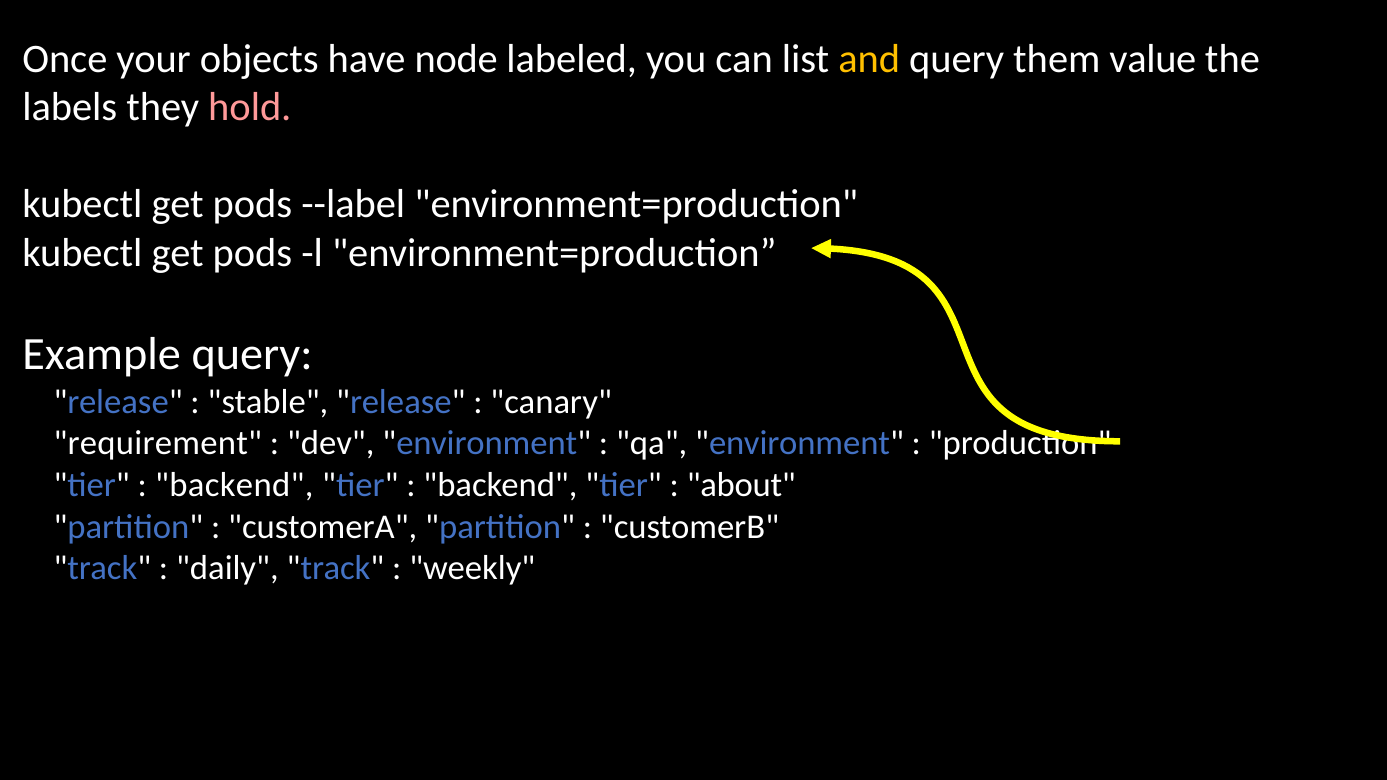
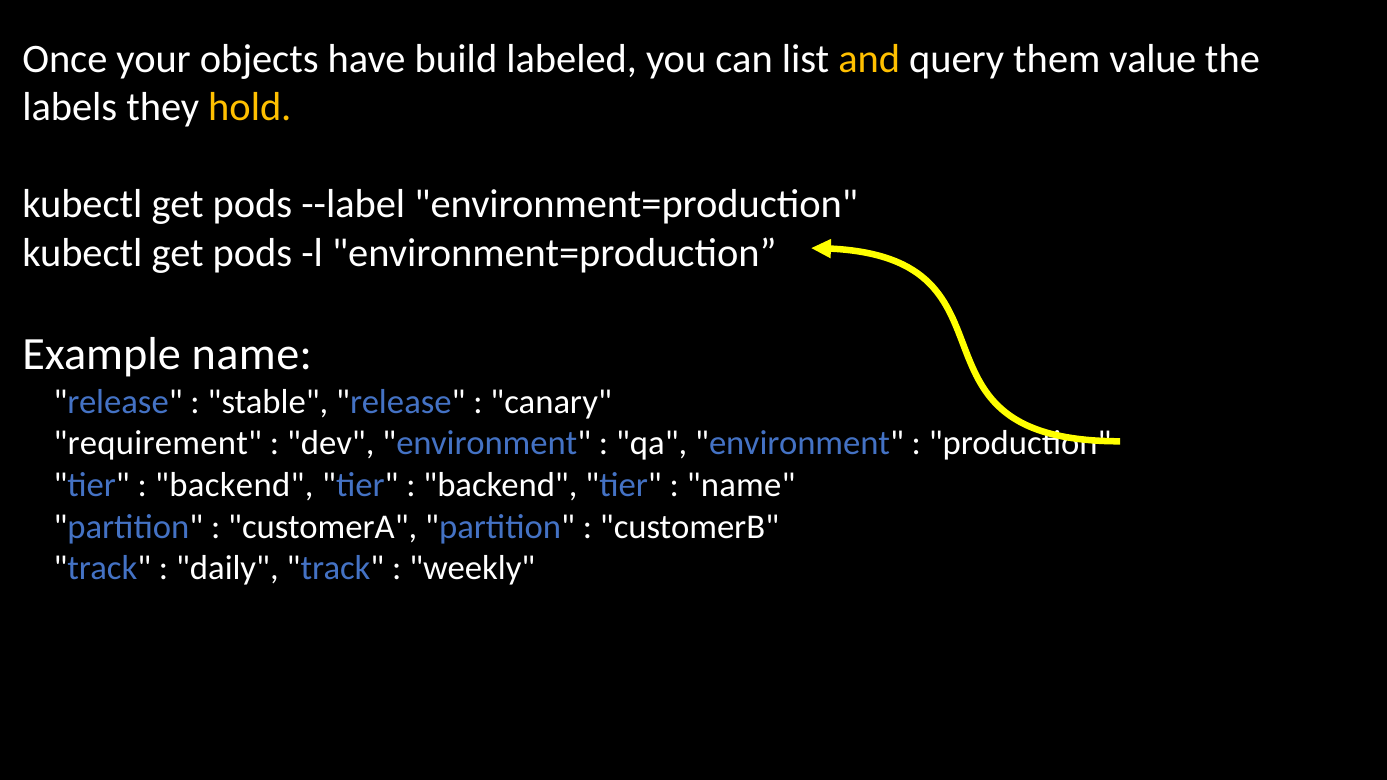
node: node -> build (456, 59)
hold colour: pink -> yellow (250, 107)
Example query: query -> name (252, 354)
about: about -> name (741, 485)
